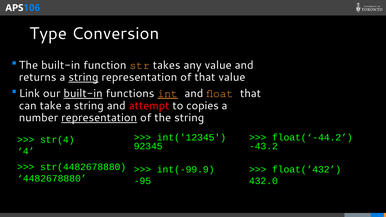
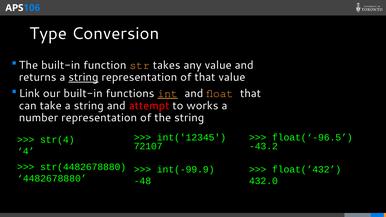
built-in underline: present -> none (83, 94)
copies: copies -> works (202, 106)
representation underline: present -> none (99, 118)
float(‘-44.2: float(‘-44.2 -> float(‘-96.5 (312, 138)
92345: 92345 -> 72107 (148, 146)
-95: -95 -> -48 (142, 181)
